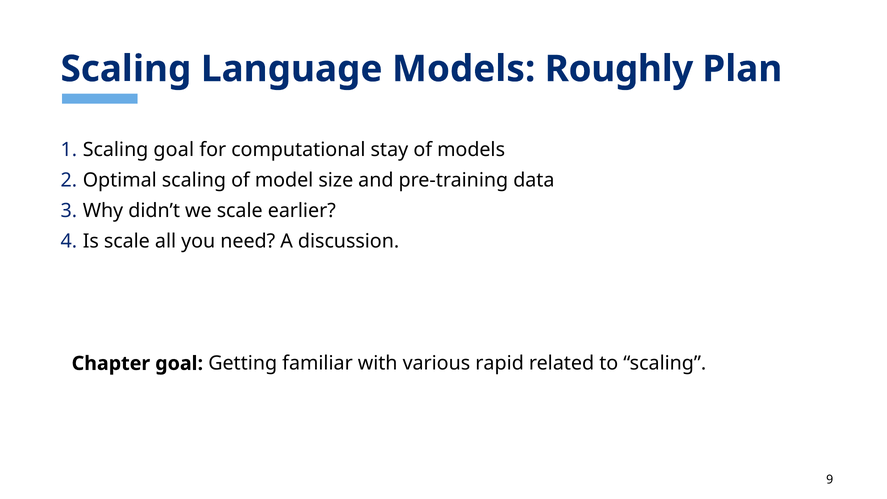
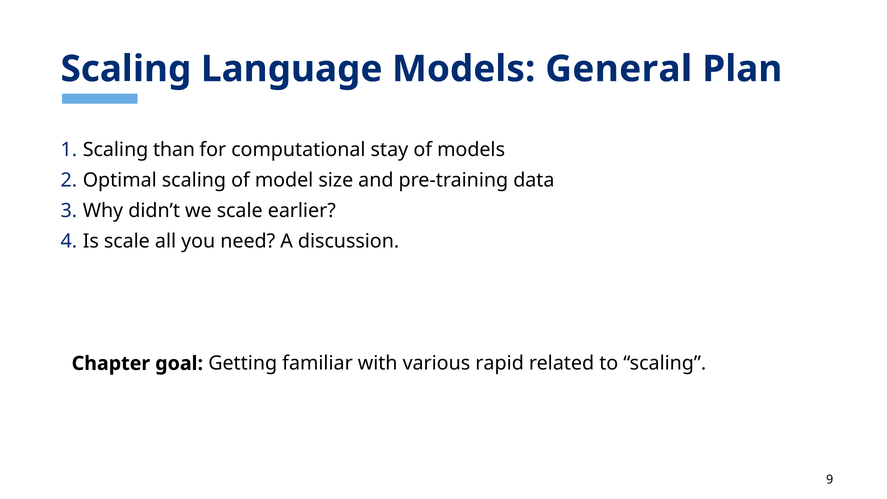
Roughly: Roughly -> General (619, 69)
Scaling goal: goal -> than (174, 150)
